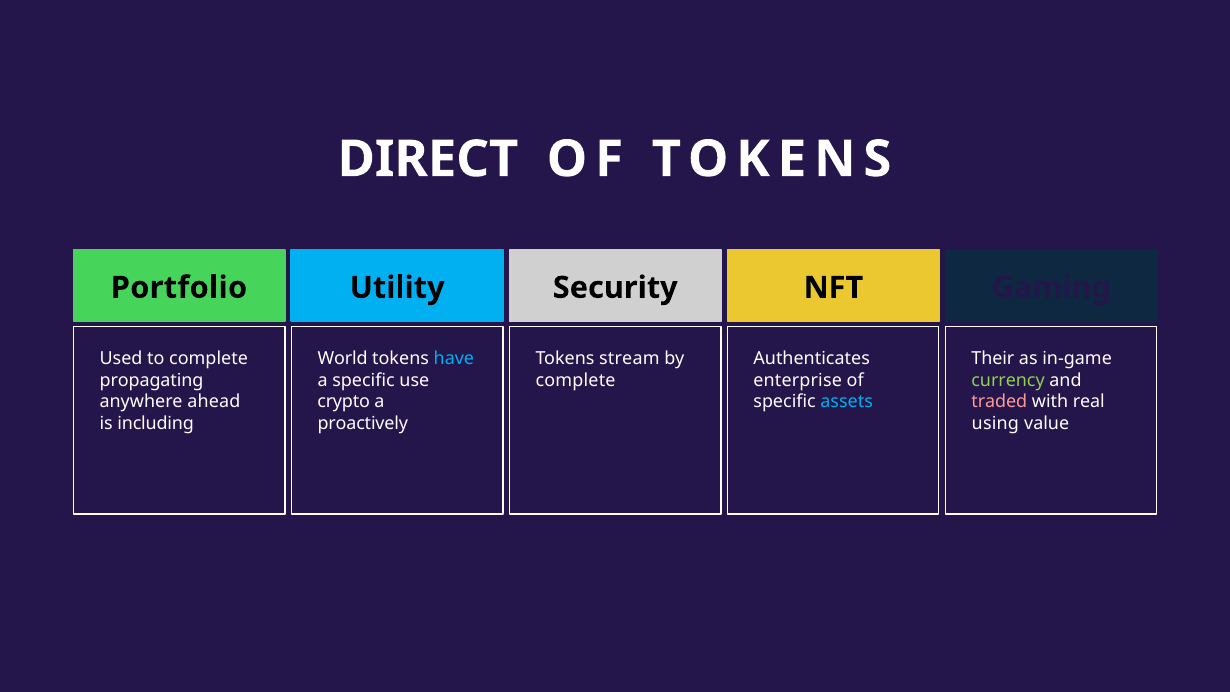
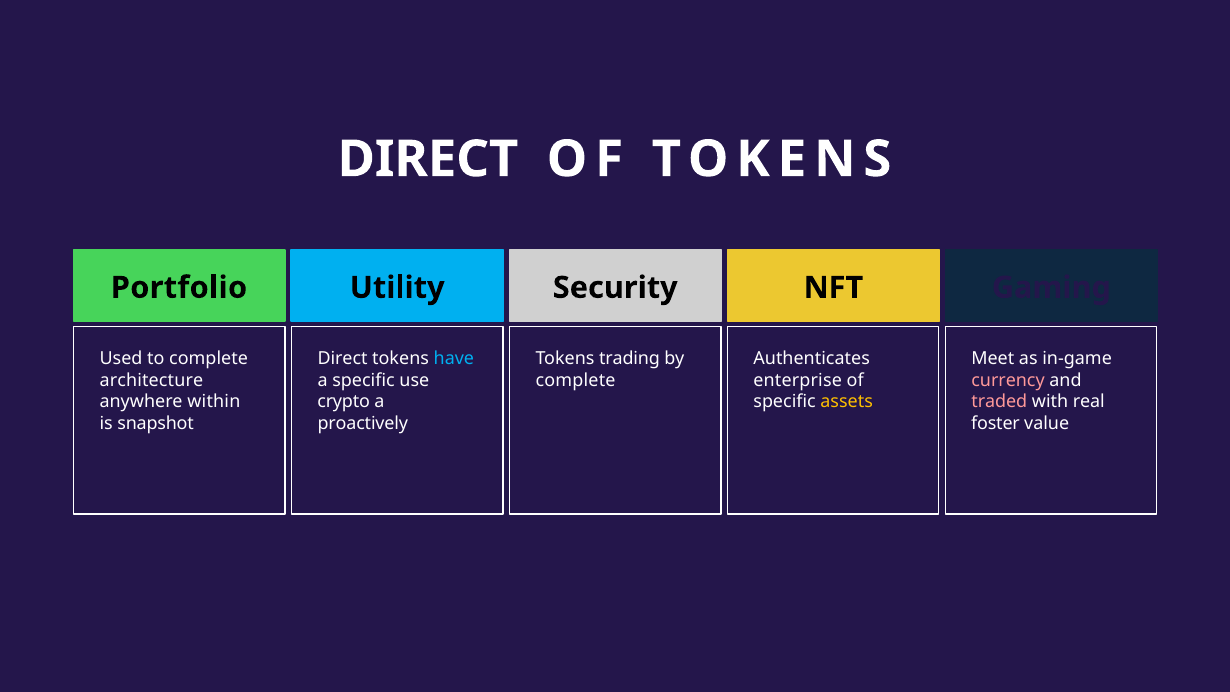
World: World -> Direct (343, 359)
stream: stream -> trading (630, 359)
Their: Their -> Meet (993, 359)
propagating: propagating -> architecture (151, 380)
currency colour: light green -> pink (1008, 380)
ahead: ahead -> within (214, 402)
assets colour: light blue -> yellow (847, 402)
including: including -> snapshot (156, 424)
using: using -> foster (995, 424)
